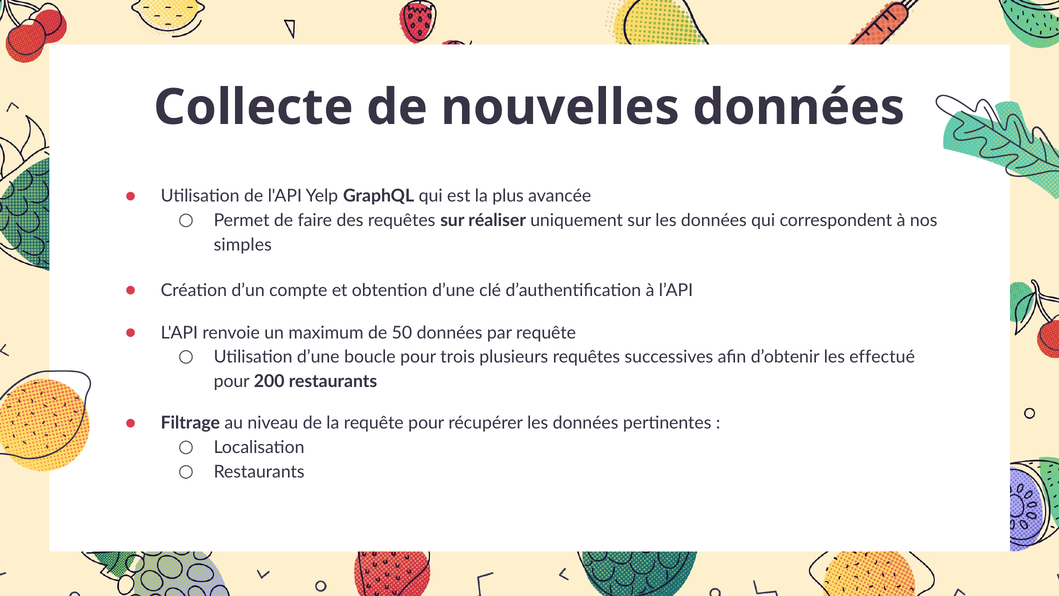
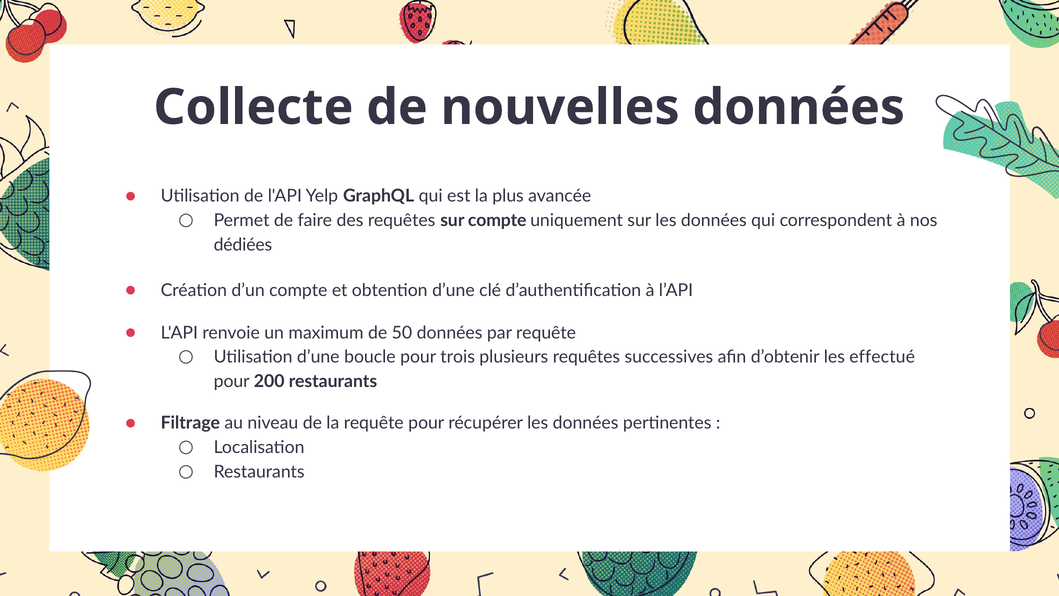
sur réaliser: réaliser -> compte (497, 220)
simples: simples -> dédiées (243, 245)
